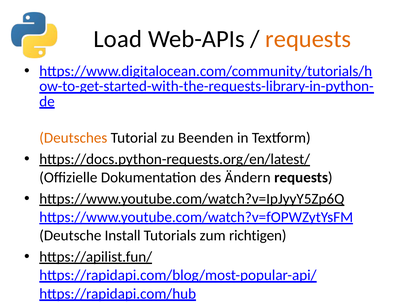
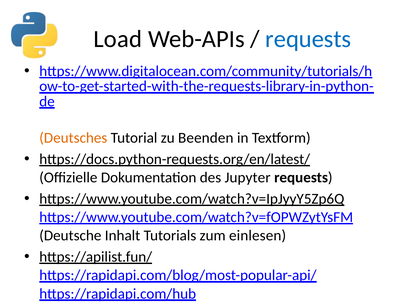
requests colour: orange -> blue (308, 39)
Ändern: Ändern -> Jupyter (248, 178)
Install: Install -> Inhalt (123, 236)
richtigen: richtigen -> einlesen (258, 236)
